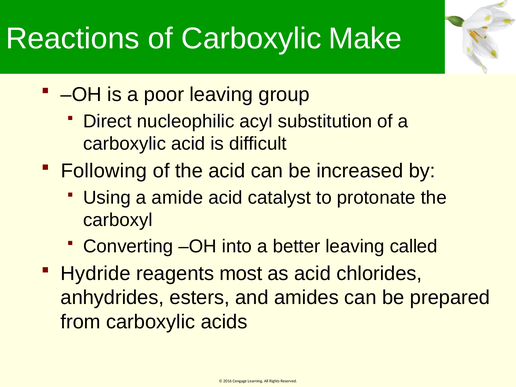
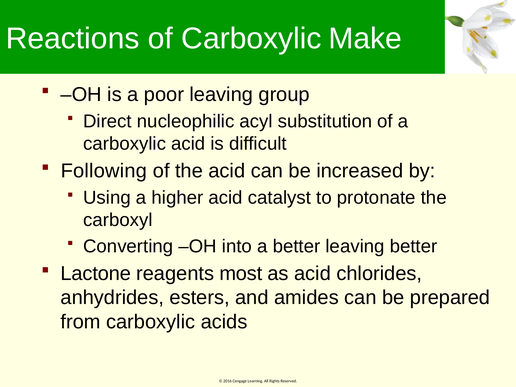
amide: amide -> higher (177, 198)
leaving called: called -> better (414, 246)
Hydride: Hydride -> Lactone (96, 274)
